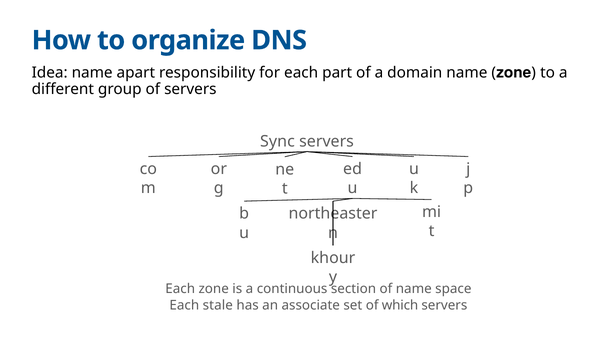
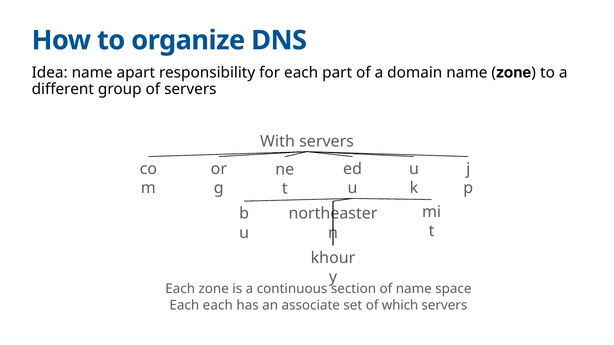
Sync: Sync -> With (277, 142)
Each stale: stale -> each (218, 305)
